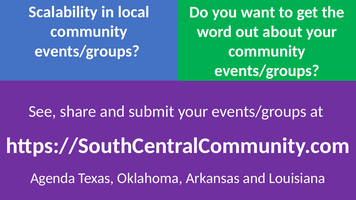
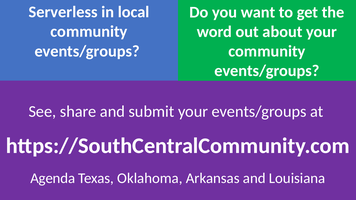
Scalability: Scalability -> Serverless (63, 12)
